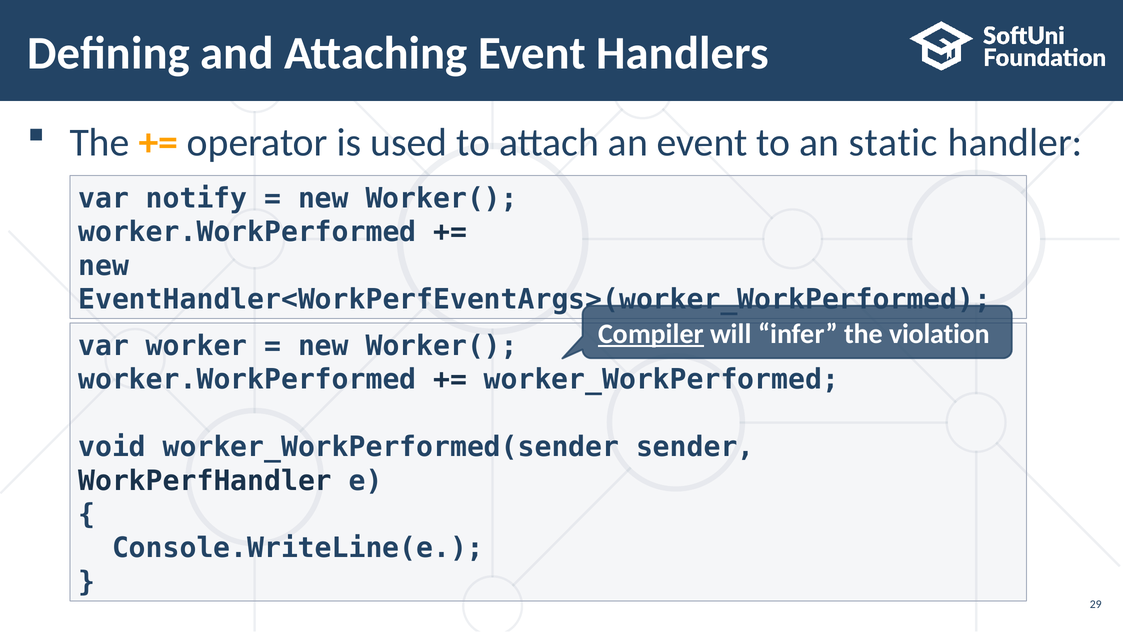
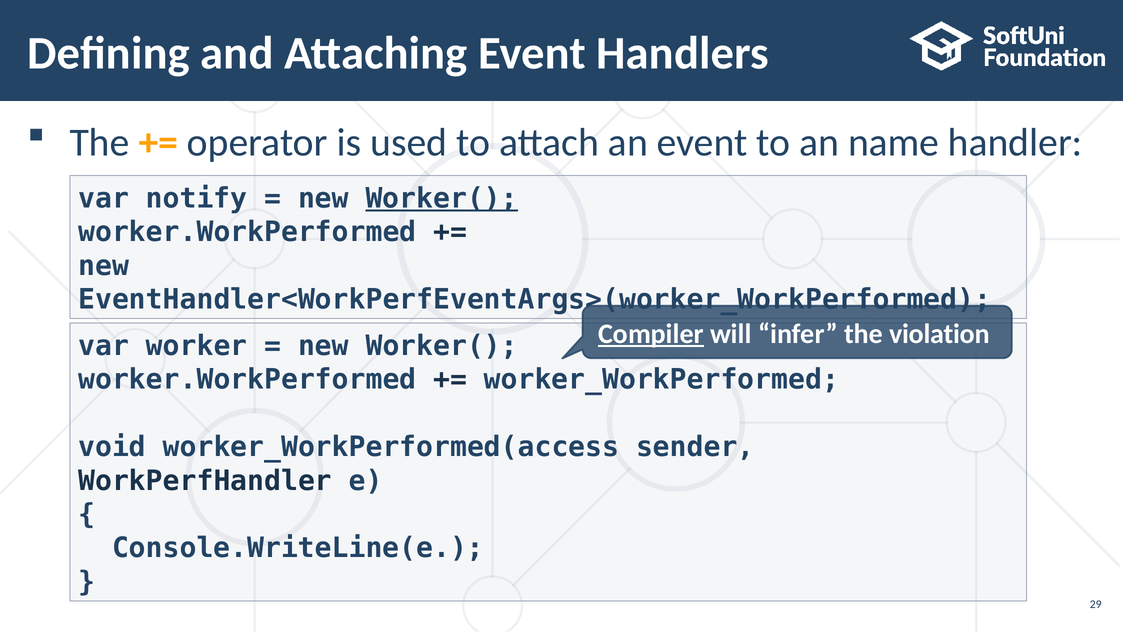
static: static -> name (894, 143)
Worker( underline: none -> present (442, 198)
worker_WorkPerformed(sender: worker_WorkPerformed(sender -> worker_WorkPerformed(access (391, 447)
